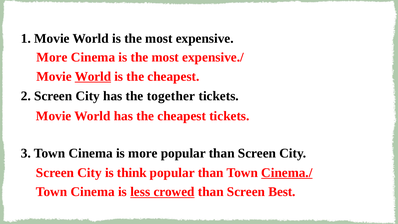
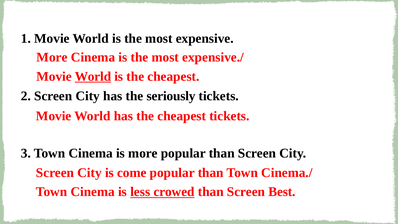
together: together -> seriously (171, 96)
think: think -> come (132, 173)
Cinema./ underline: present -> none (287, 173)
